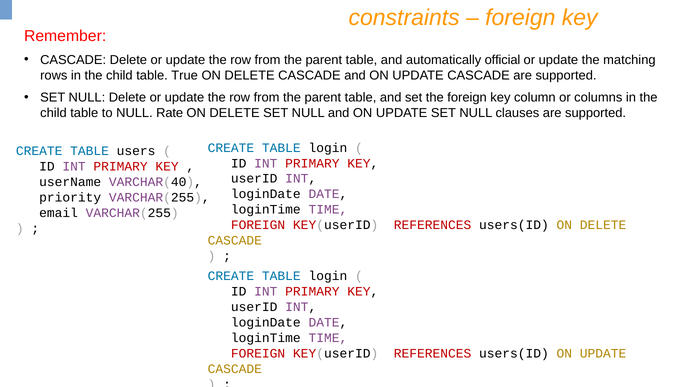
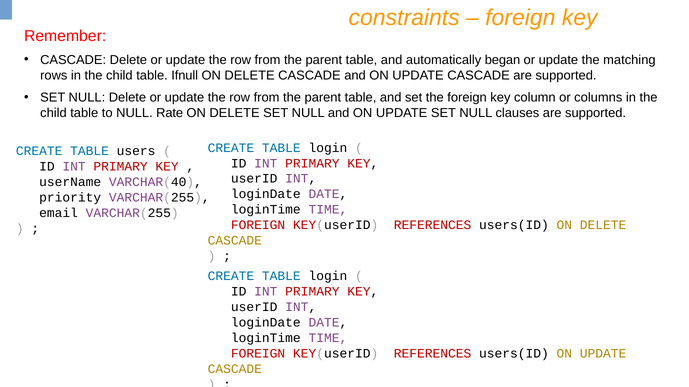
official: official -> began (502, 60)
True: True -> Ifnull (185, 75)
